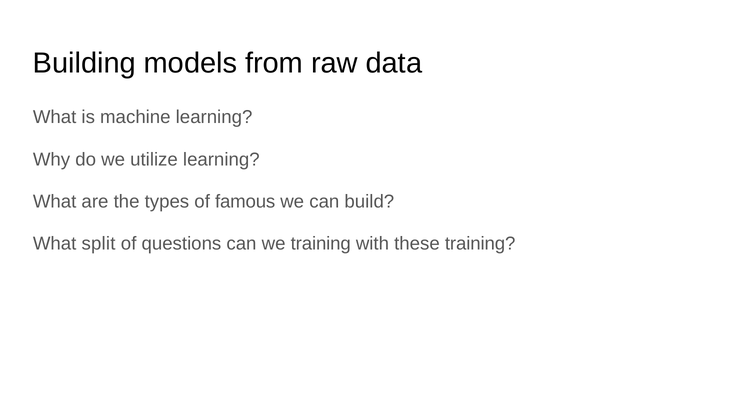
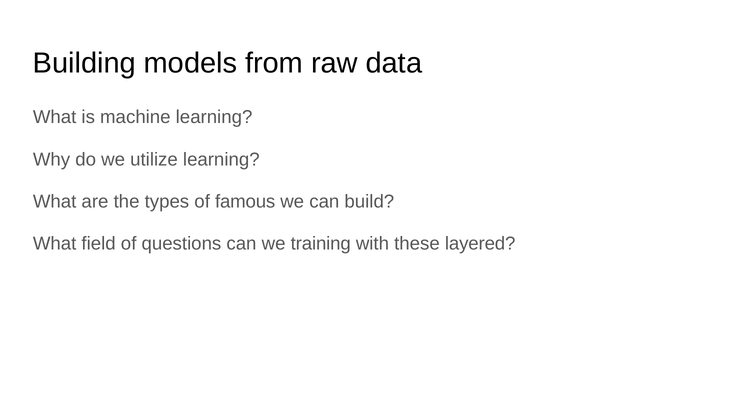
split: split -> field (99, 244)
these training: training -> layered (480, 244)
